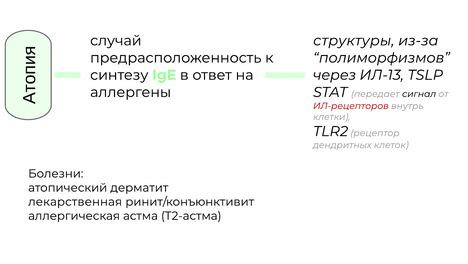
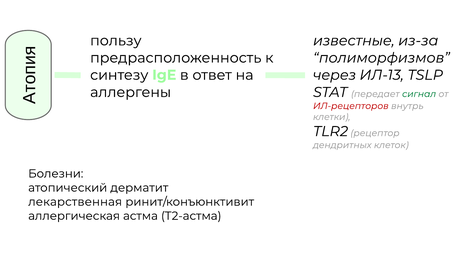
структуры: структуры -> известные (354, 41)
случай: случай -> пользу (116, 41)
сигнал colour: black -> green (419, 94)
